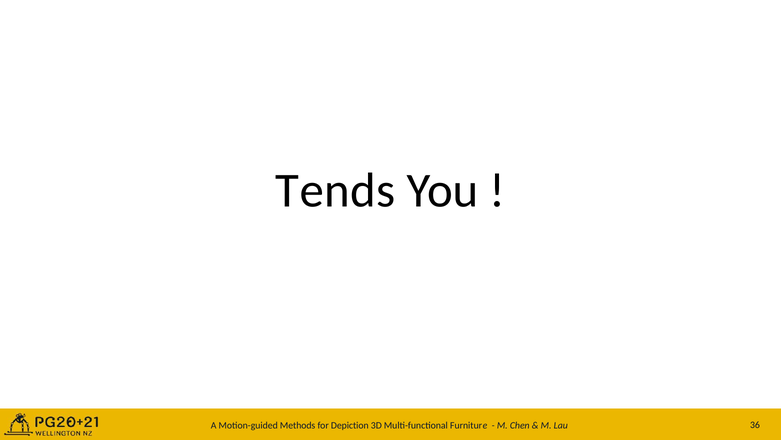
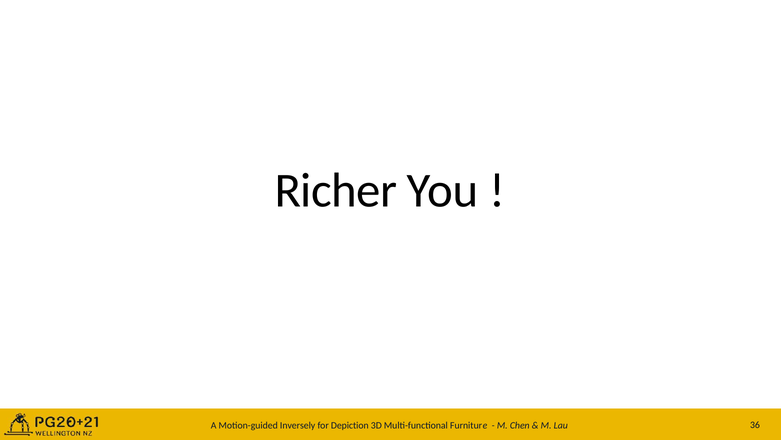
Tends: Tends -> Richer (336, 190)
Methods: Methods -> Inversely (298, 425)
